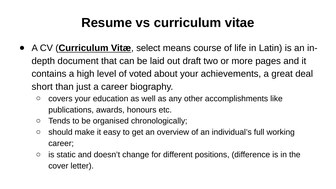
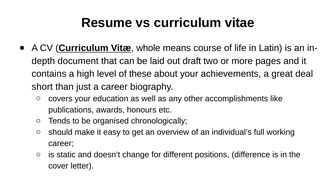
select: select -> whole (148, 48)
voted: voted -> these (140, 74)
